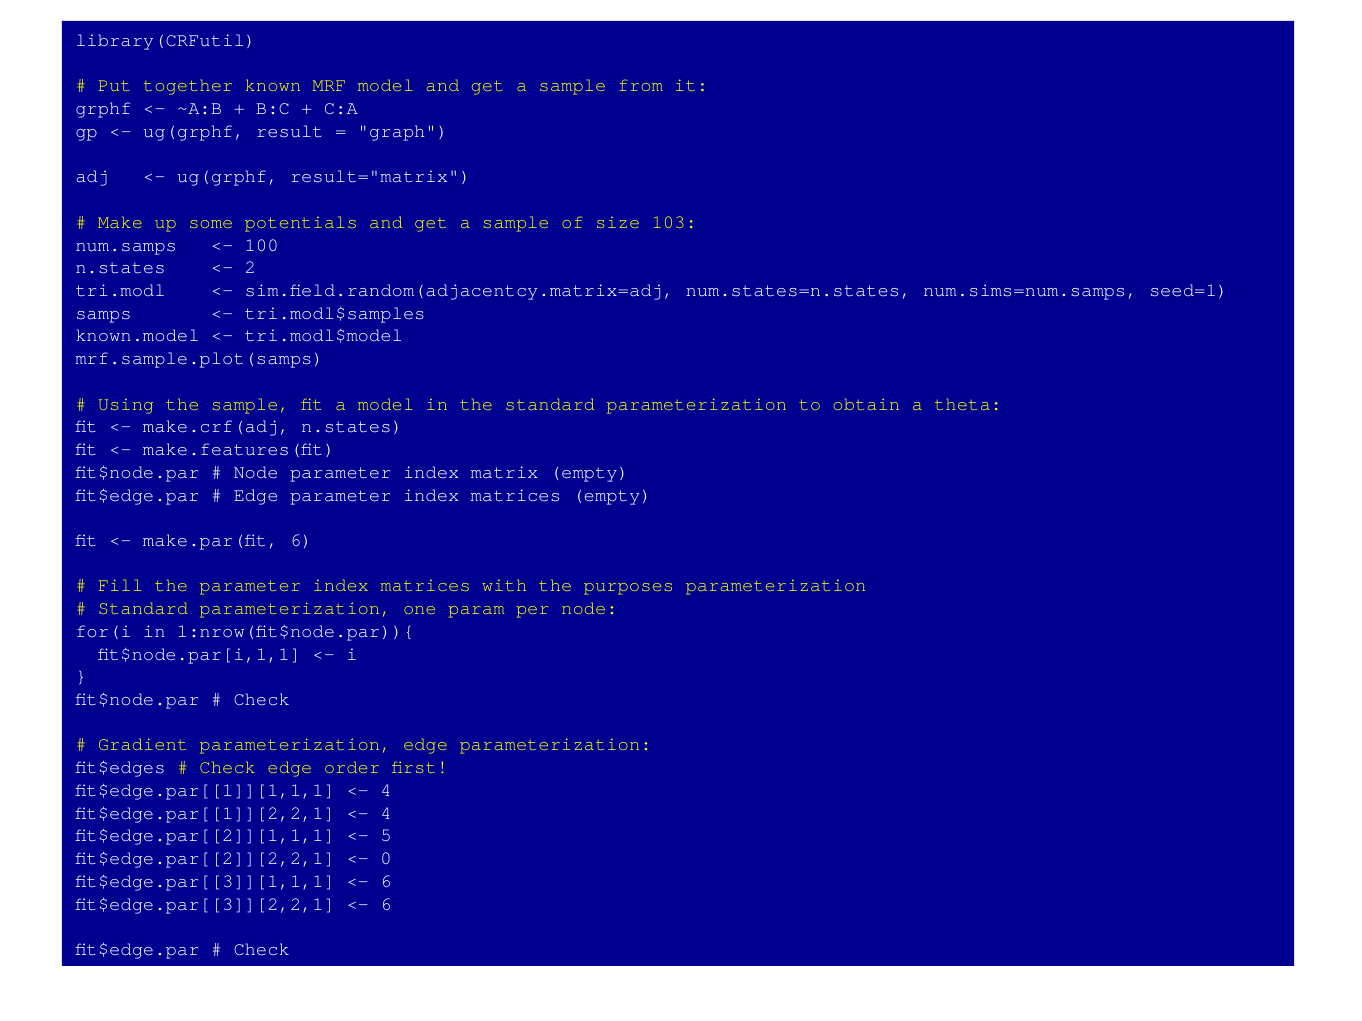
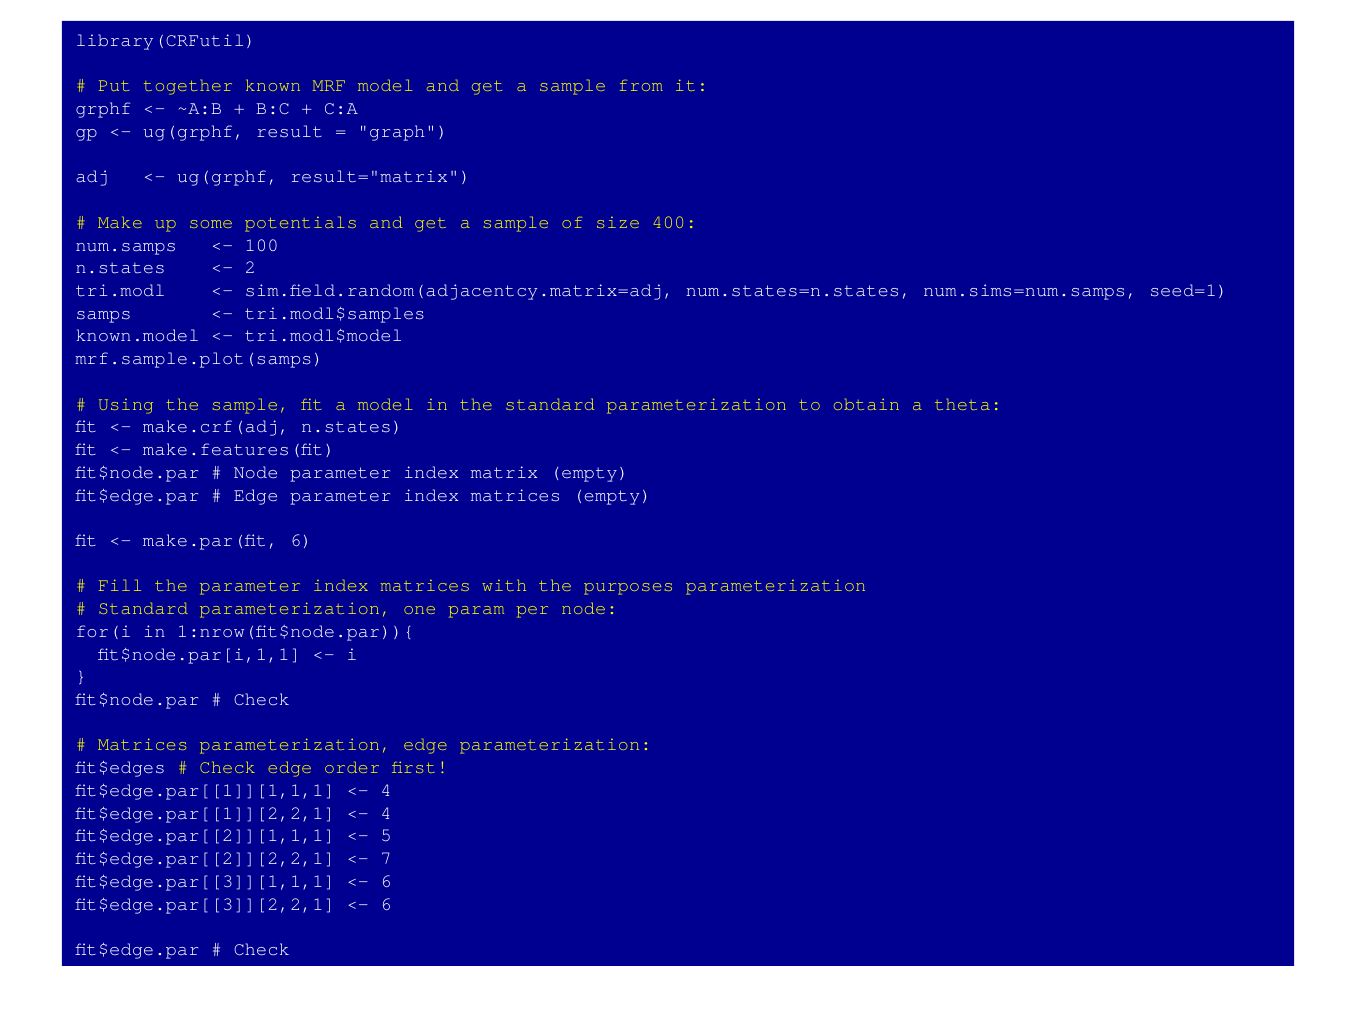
103: 103 -> 400 (674, 222)
Gradient: Gradient -> Matrices (143, 745)
0: 0 -> 7 (386, 859)
